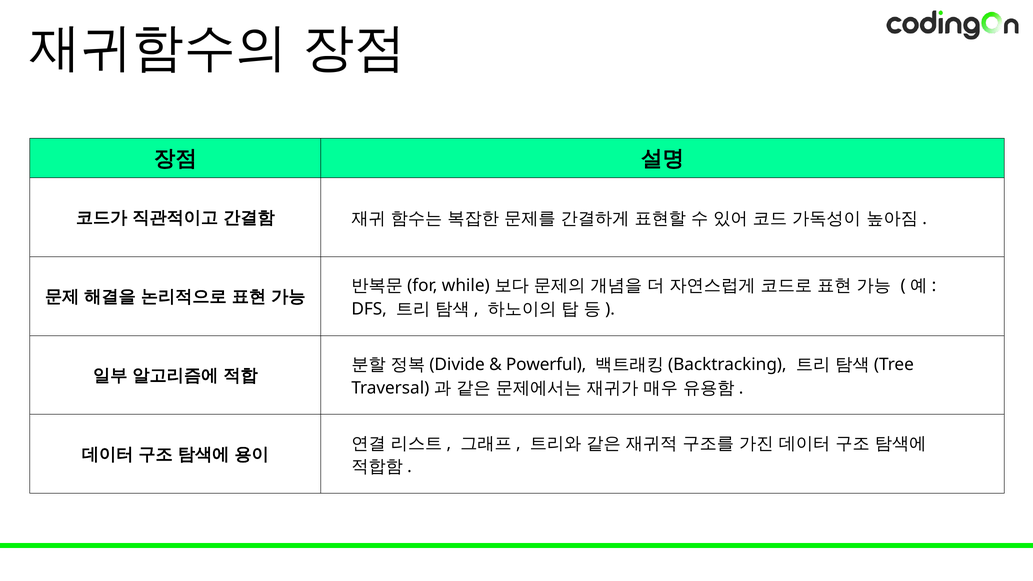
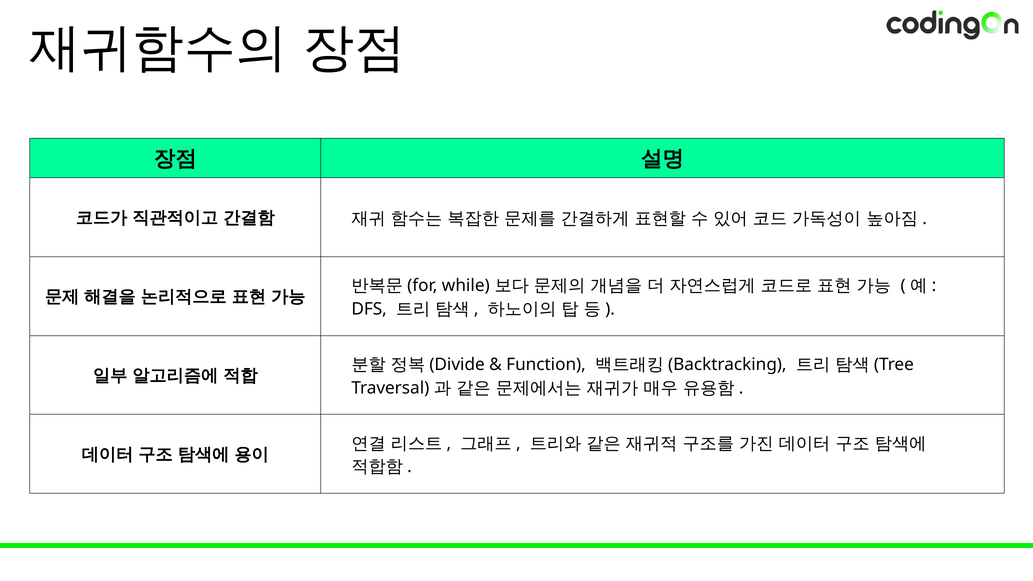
Powerful: Powerful -> Function (546, 365)
